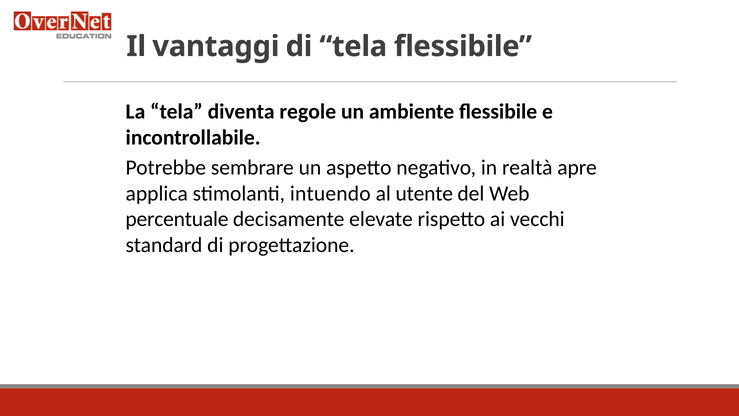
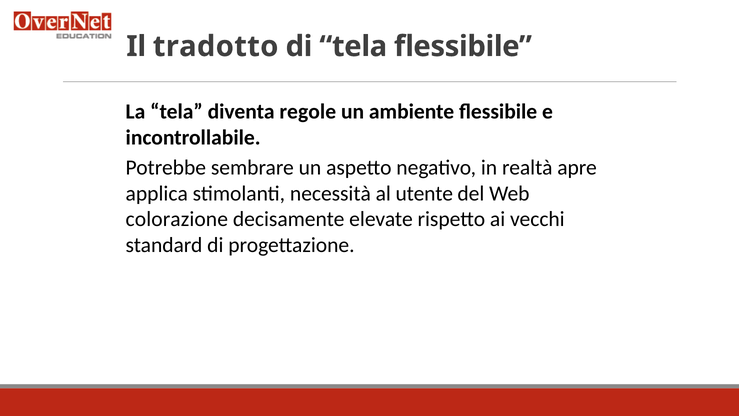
vantaggi: vantaggi -> tradotto (216, 46)
intuendo: intuendo -> necessità (330, 193)
percentuale: percentuale -> colorazione (177, 219)
